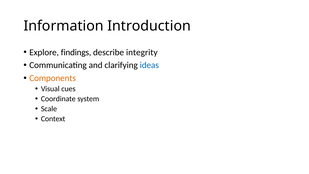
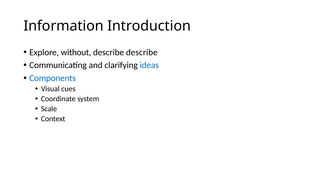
findings: findings -> without (76, 52)
describe integrity: integrity -> describe (142, 52)
Components colour: orange -> blue (53, 78)
